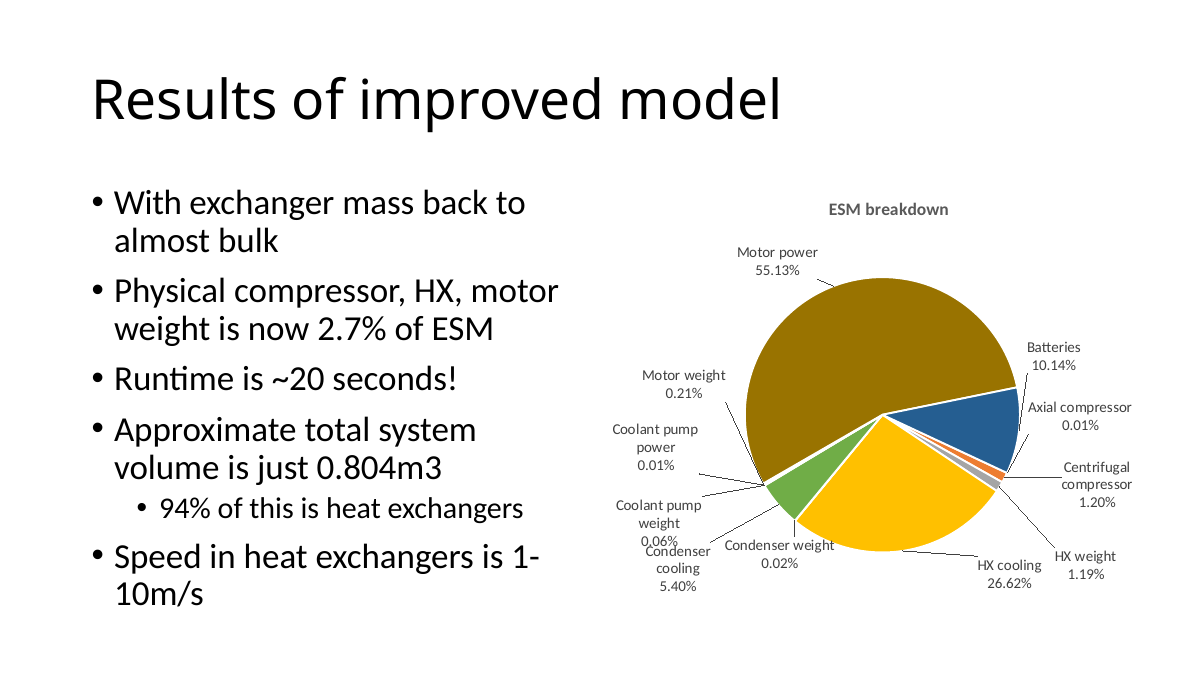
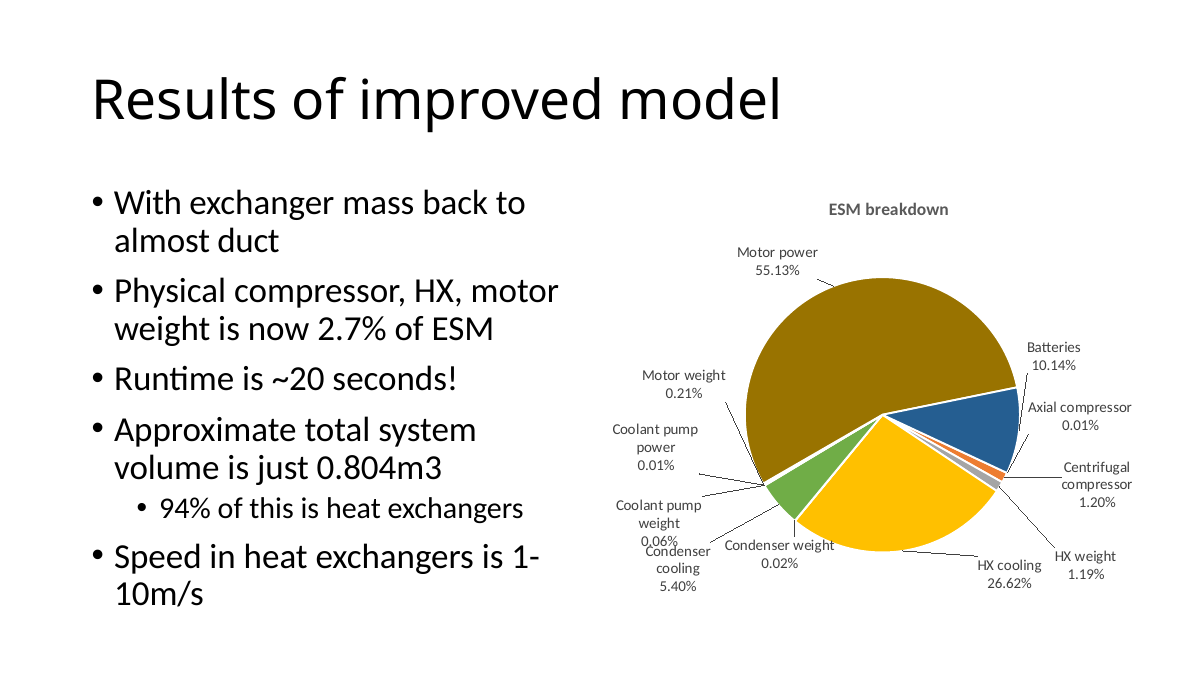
bulk: bulk -> duct (249, 241)
